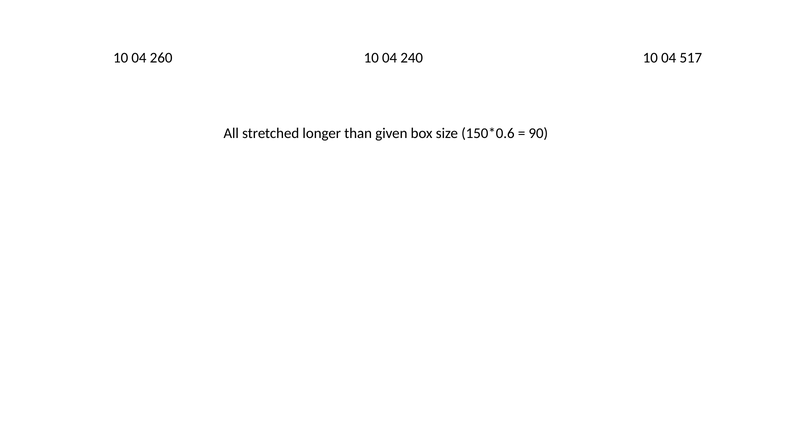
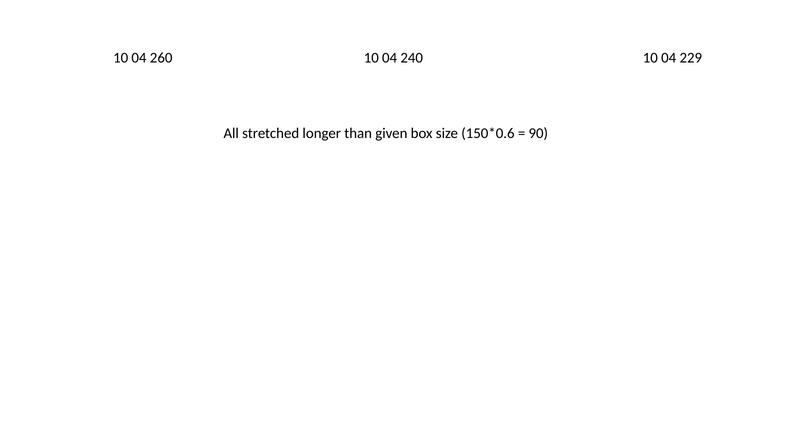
517: 517 -> 229 (691, 58)
